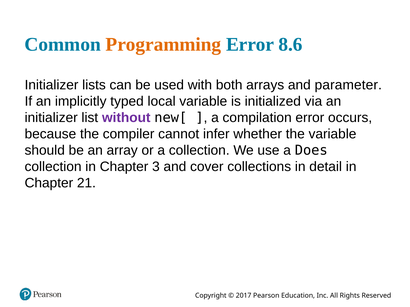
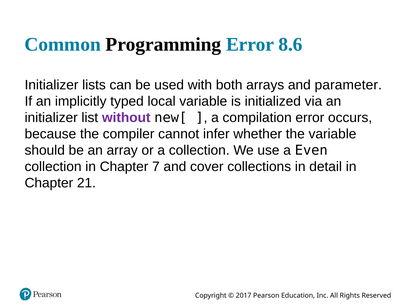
Programming colour: orange -> black (163, 44)
Does: Does -> Even (311, 151)
3: 3 -> 7 (156, 167)
